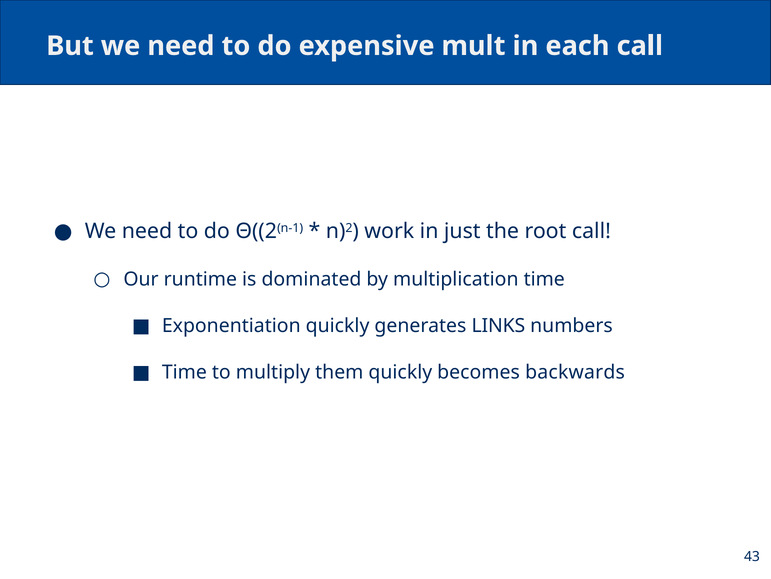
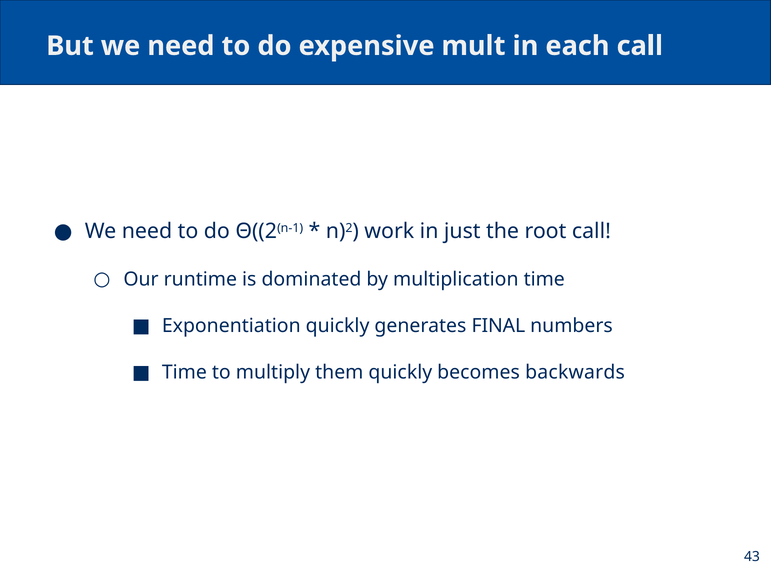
LINKS: LINKS -> FINAL (498, 326)
